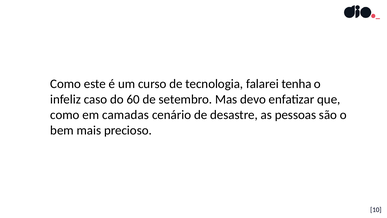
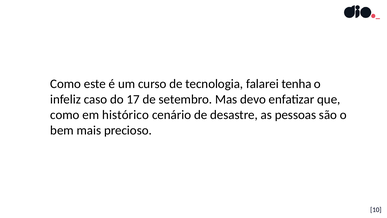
60: 60 -> 17 (133, 99)
camadas: camadas -> histórico (125, 115)
